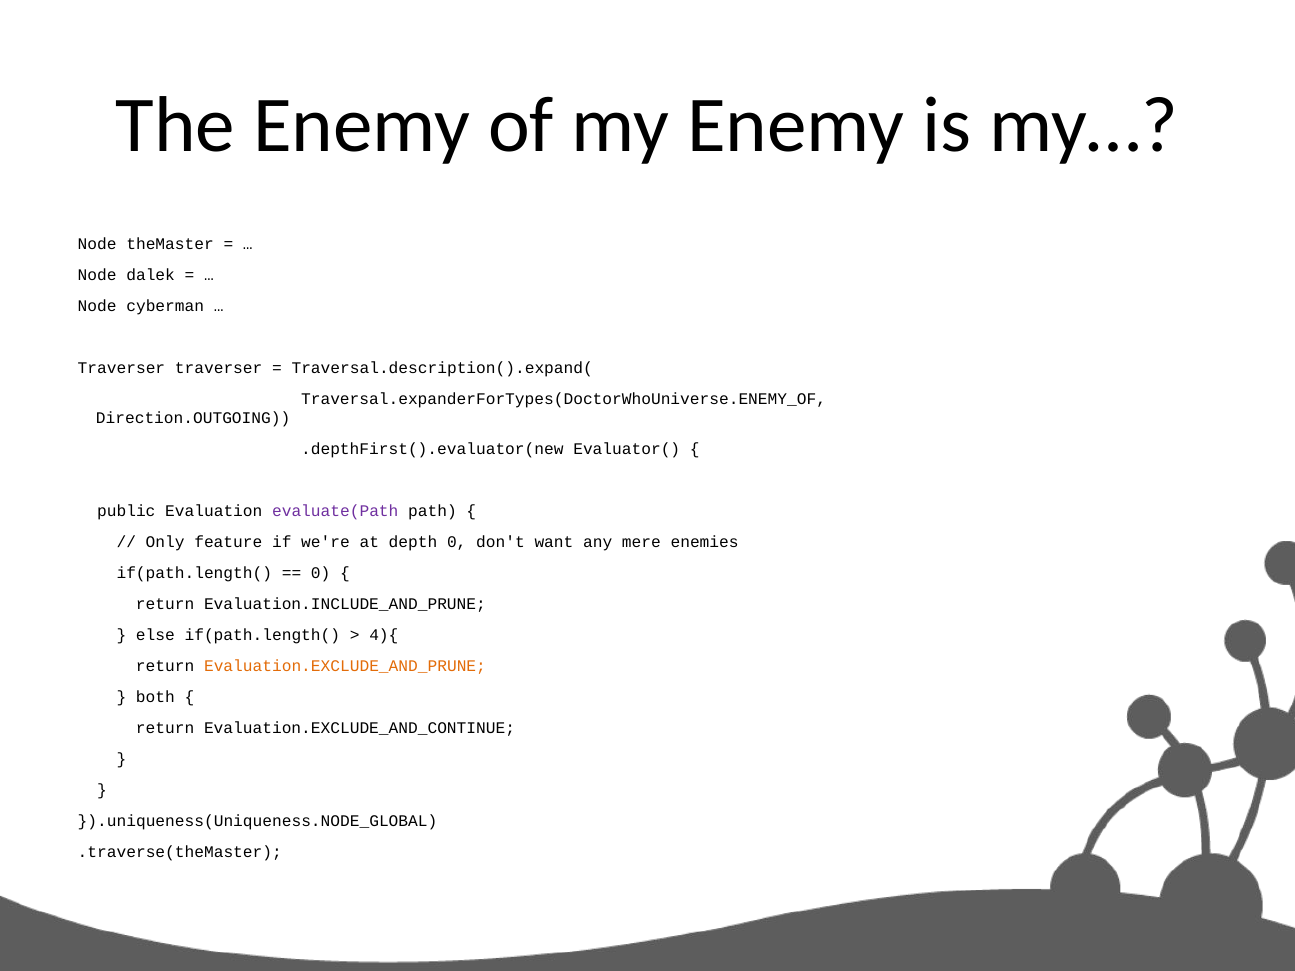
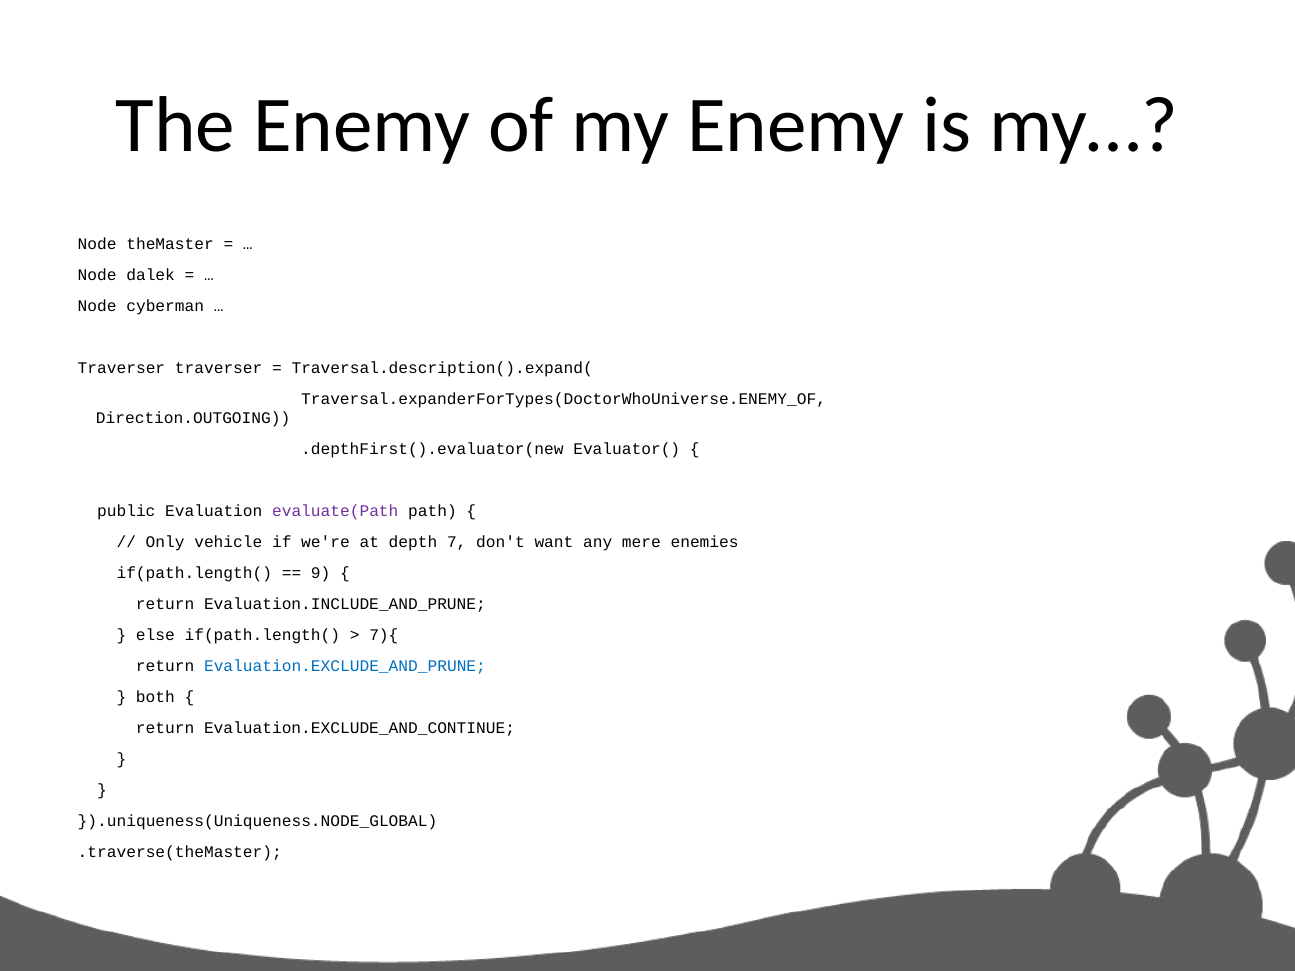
feature: feature -> vehicle (228, 542)
depth 0: 0 -> 7 (457, 542)
0: 0 -> 9 (321, 573)
4){: 4){ -> 7){ (384, 635)
Evaluation.EXCLUDE_AND_PRUNE colour: orange -> blue (345, 666)
